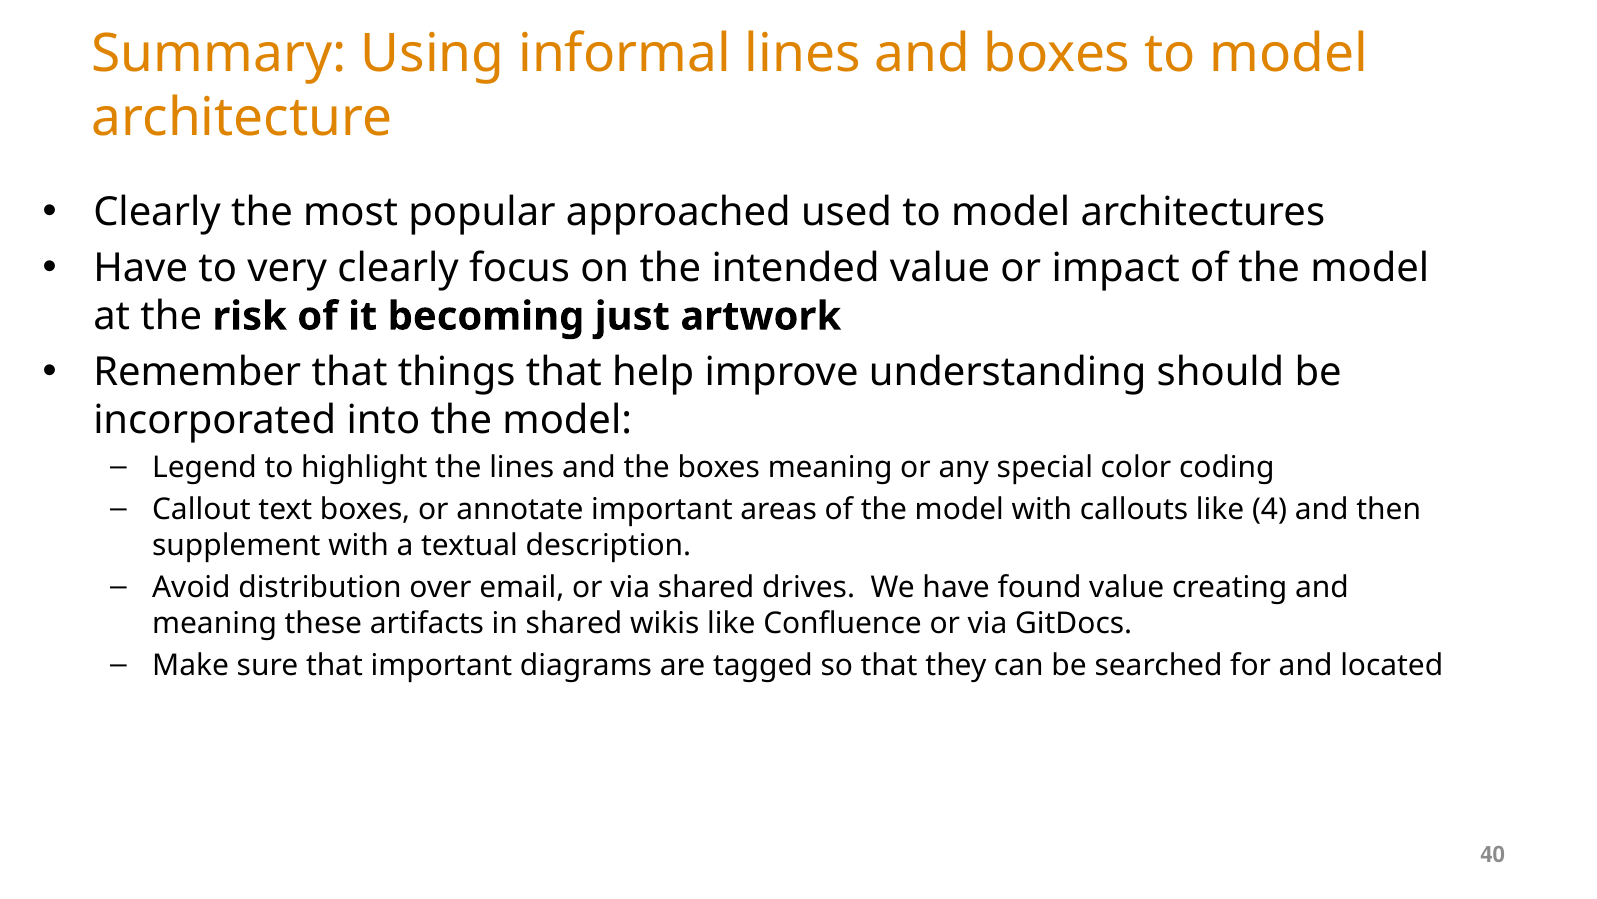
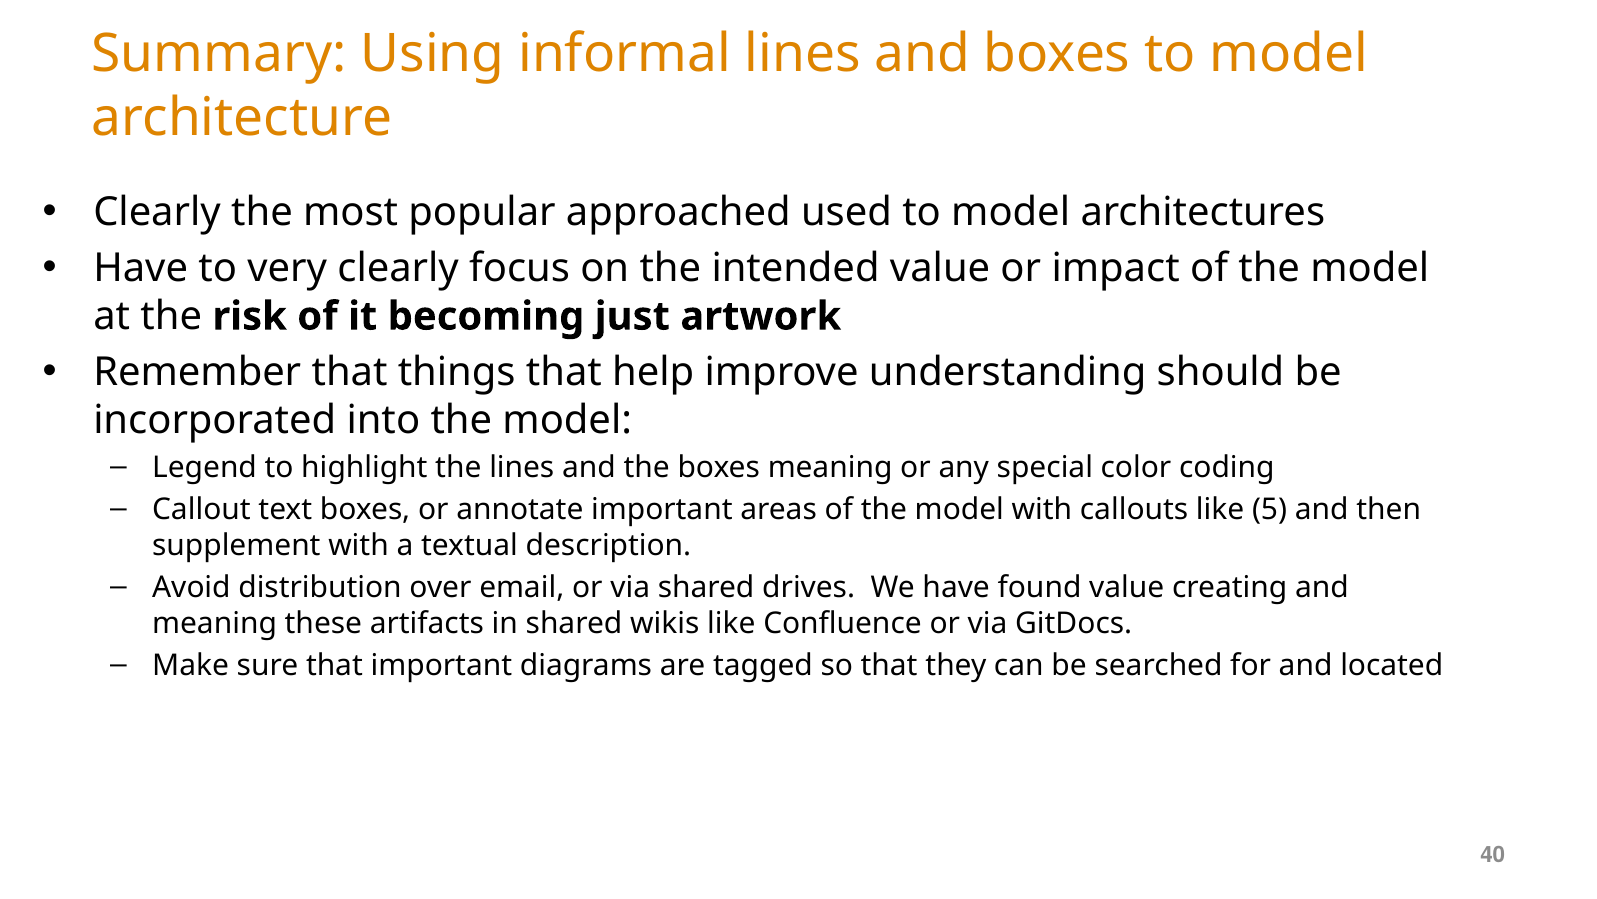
4: 4 -> 5 (1270, 509)
